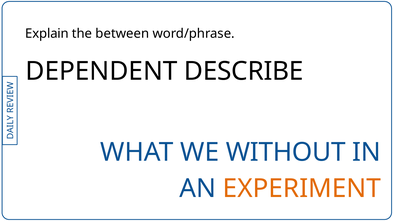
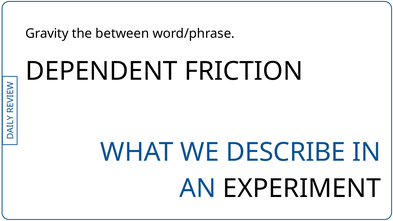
Explain: Explain -> Gravity (47, 33)
DESCRIBE: DESCRIBE -> FRICTION (244, 71)
WITHOUT: WITHOUT -> DESCRIBE (286, 152)
EXPERIMENT colour: orange -> black (302, 189)
